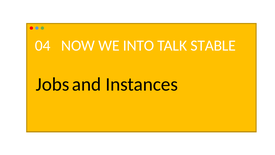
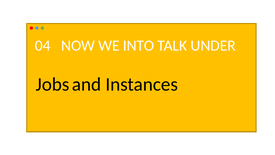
STABLE: STABLE -> UNDER (213, 46)
